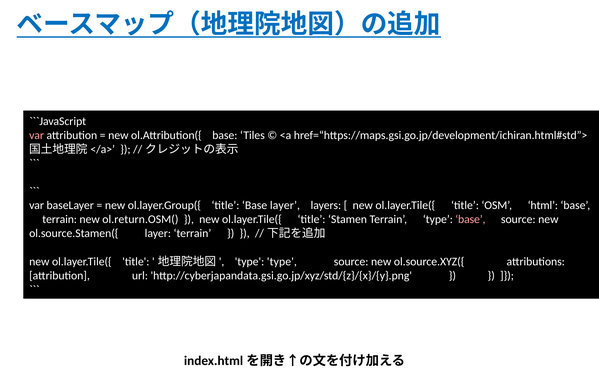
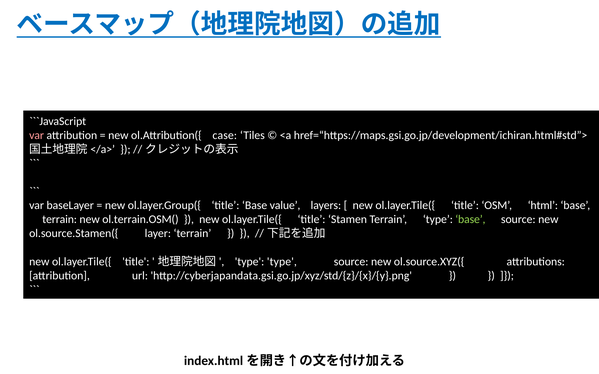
ol.Attribution({ base: base -> case (225, 135)
Base layer: layer -> value (285, 206)
ol.return.OSM(: ol.return.OSM( -> ol.terrain.OSM( (140, 220)
base colour: pink -> light green (470, 220)
